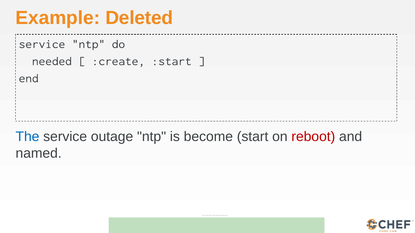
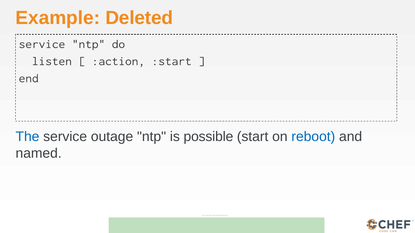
needed: needed -> listen (52, 61)
:create: :create -> :action (118, 61)
become: become -> possible (208, 137)
reboot colour: red -> blue (313, 137)
